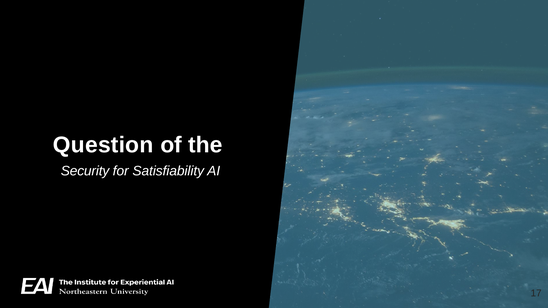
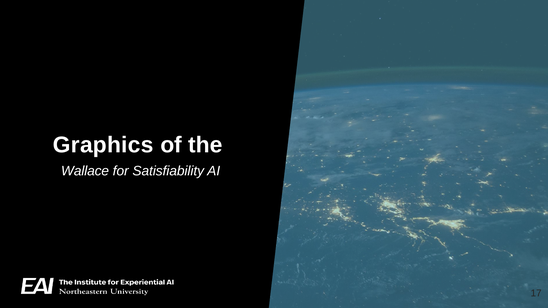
Question: Question -> Graphics (103, 145)
Security: Security -> Wallace (85, 171)
